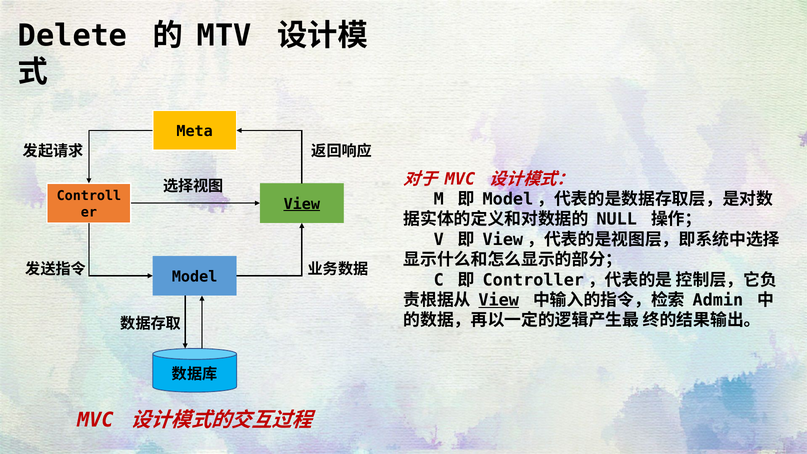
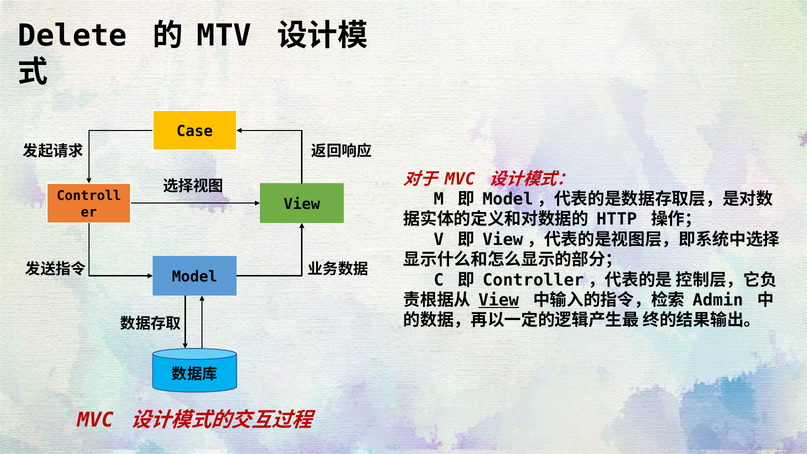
Meta: Meta -> Case (195, 131)
View underline: present -> none (302, 204)
NULL: NULL -> HTTP (617, 219)
